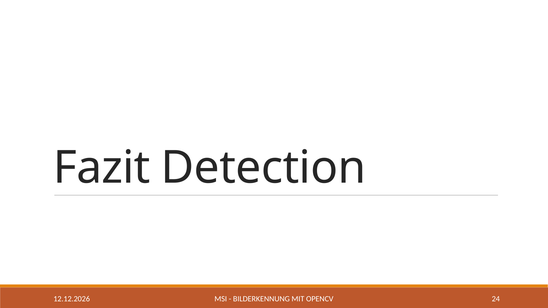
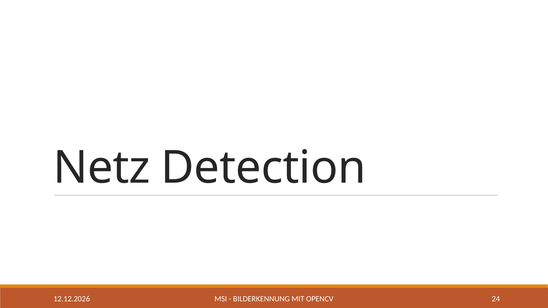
Fazit: Fazit -> Netz (102, 168)
